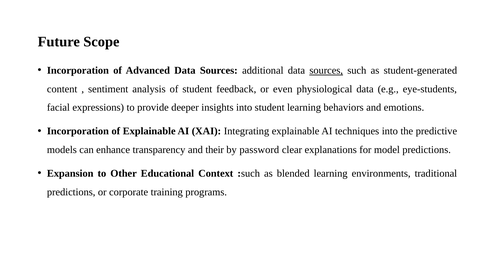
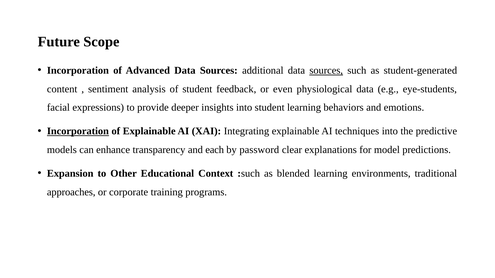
Incorporation underline: none -> present (78, 131)
their: their -> each (215, 150)
predictions: predictions -> approaches (71, 192)
